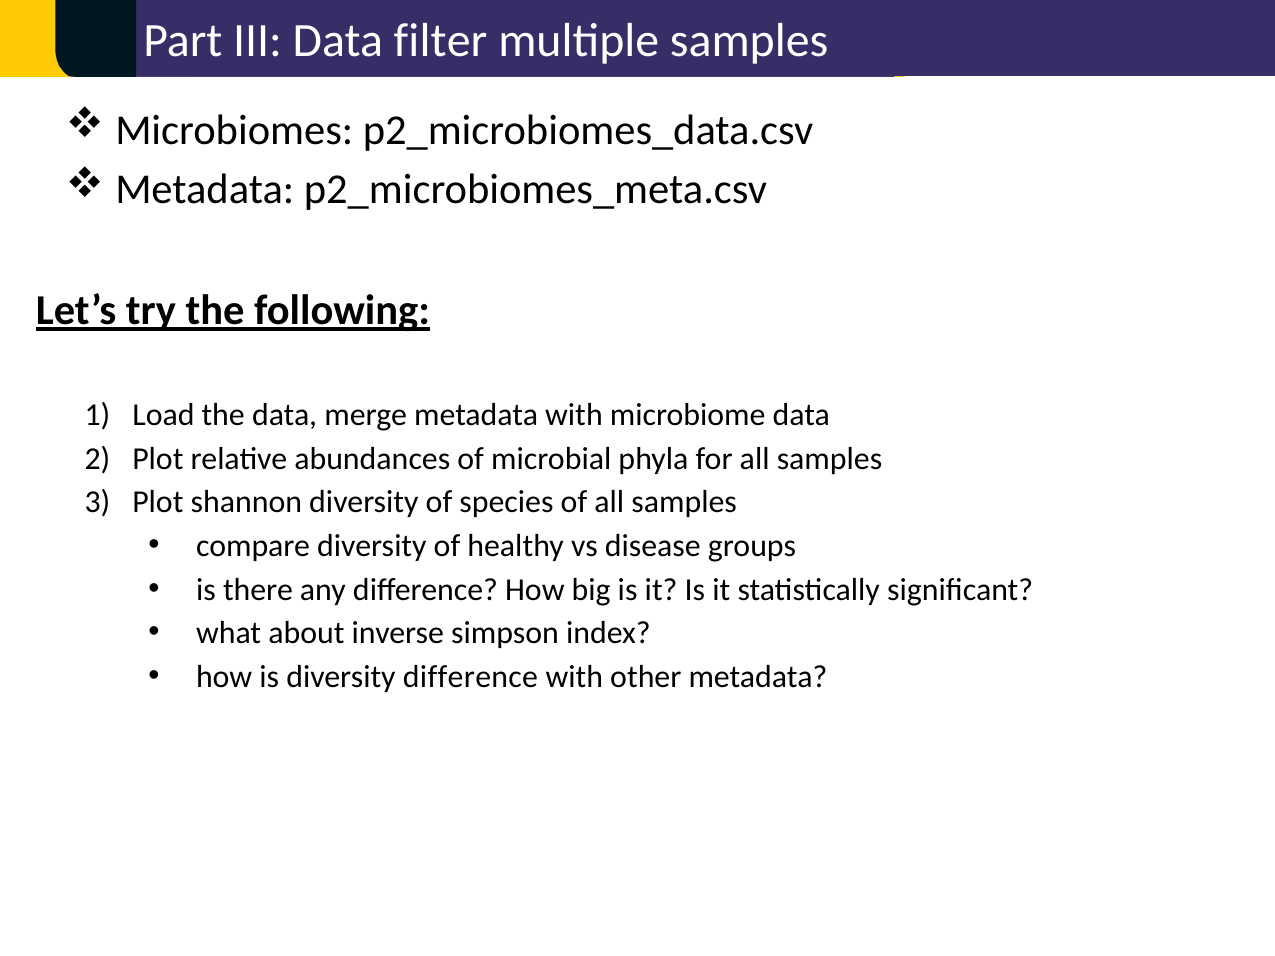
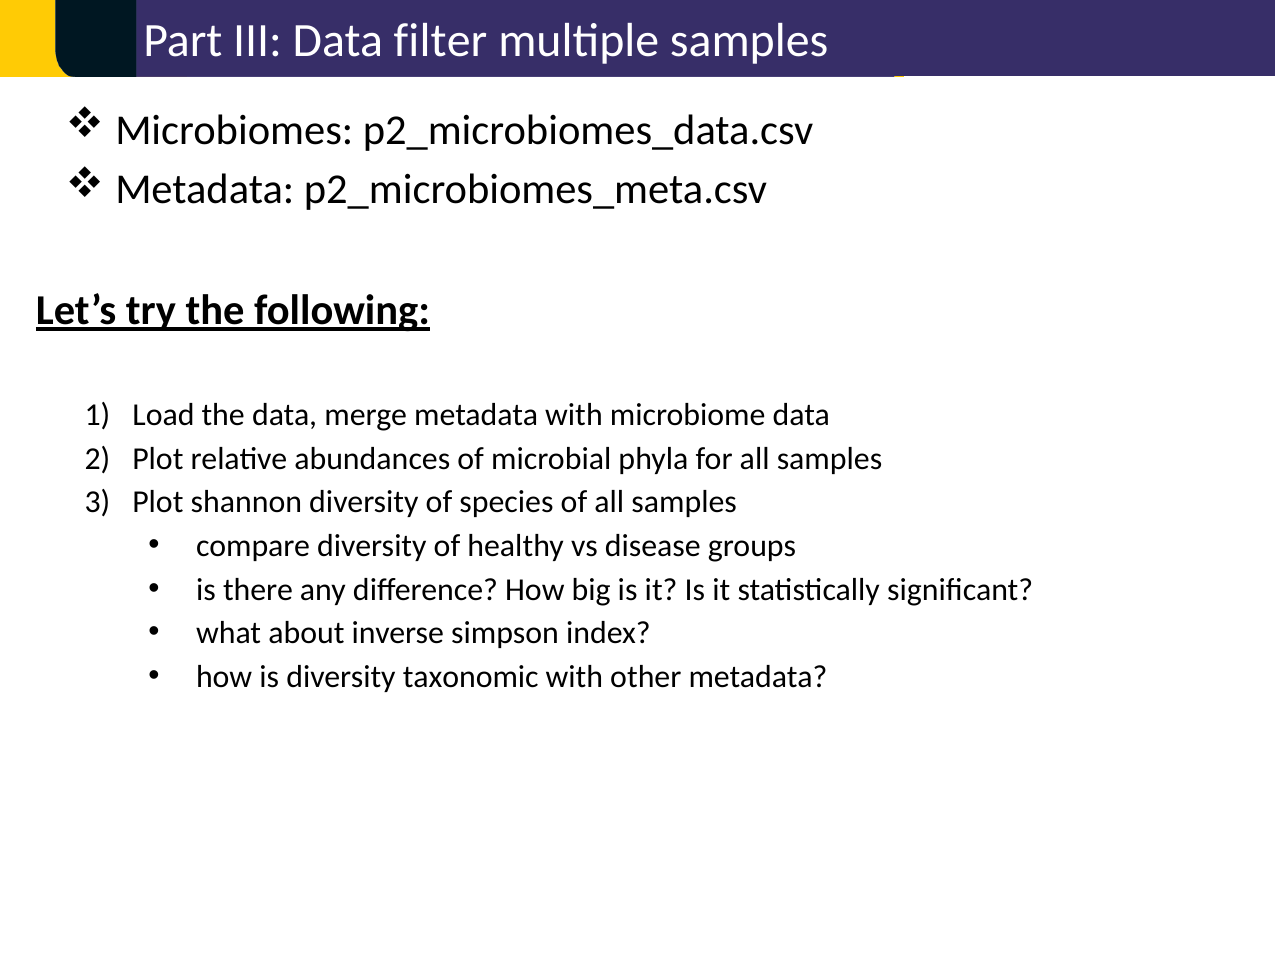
diversity difference: difference -> taxonomic (471, 677)
